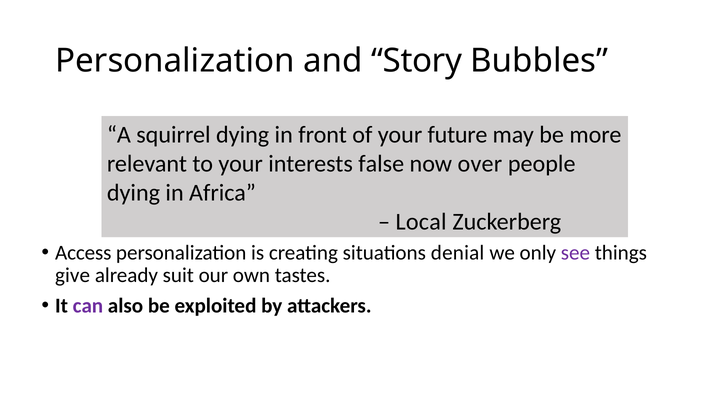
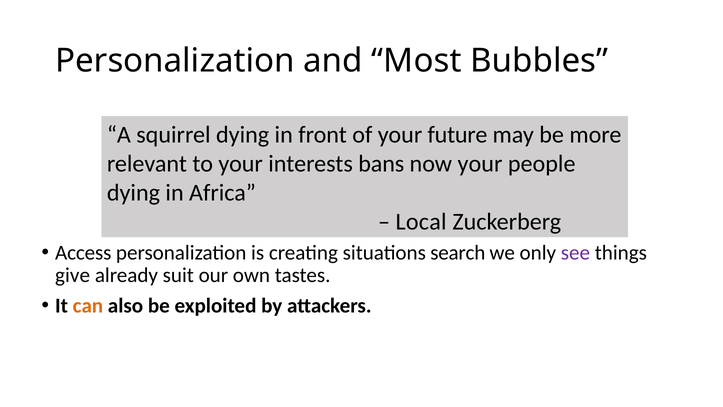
Story: Story -> Most (417, 61)
false: false -> bans (381, 164)
now over: over -> your (480, 164)
denial: denial -> search (458, 252)
can colour: purple -> orange (88, 305)
